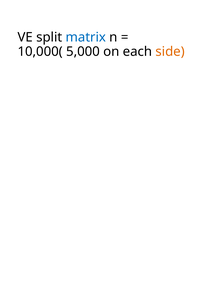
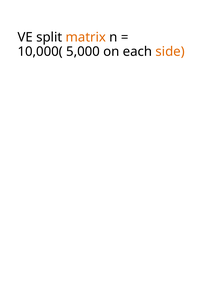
matrix colour: blue -> orange (86, 37)
